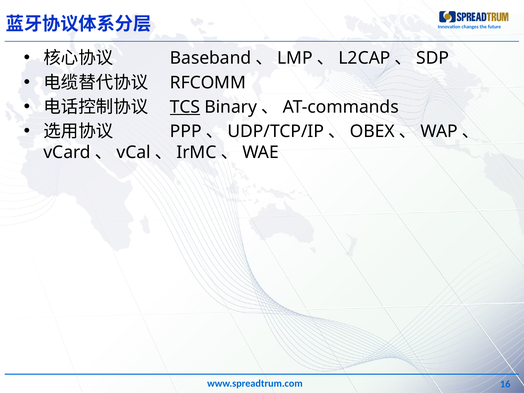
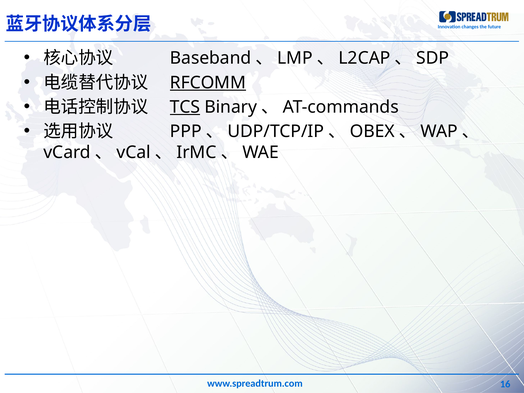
RFCOMM underline: none -> present (208, 83)
